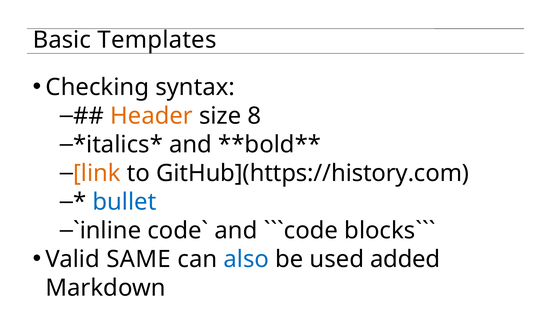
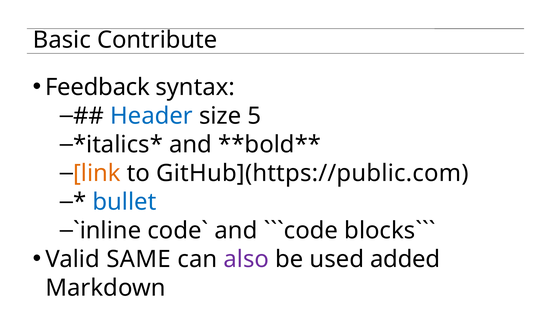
Templates: Templates -> Contribute (157, 40)
Checking: Checking -> Feedback (97, 87)
Header colour: orange -> blue (151, 116)
8: 8 -> 5 (254, 116)
GitHub](https://history.com: GitHub](https://history.com -> GitHub](https://public.com (313, 174)
also colour: blue -> purple (246, 260)
